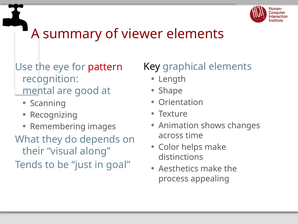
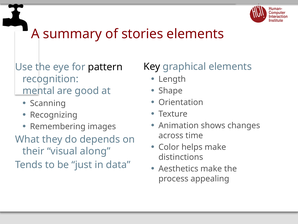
viewer: viewer -> stories (142, 34)
pattern colour: red -> black (105, 67)
goal: goal -> data (118, 165)
